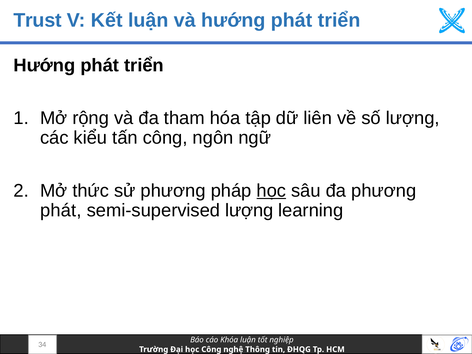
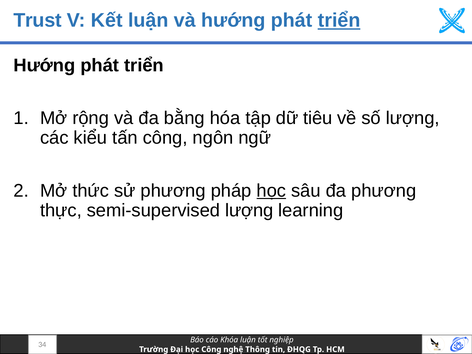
triển underline: none -> present (339, 20)
tham: tham -> bằng (184, 118)
liên: liên -> tiêu (318, 118)
phát: phát -> thực (61, 210)
